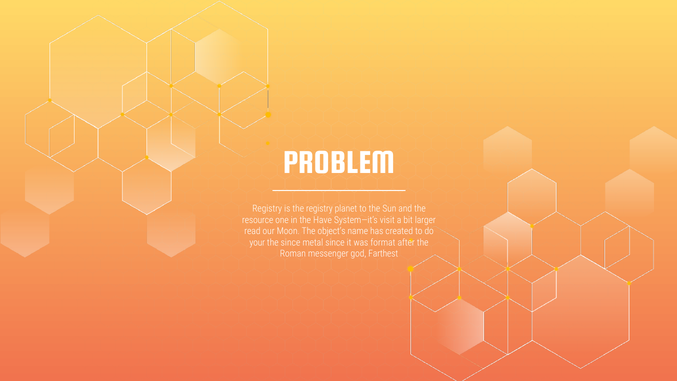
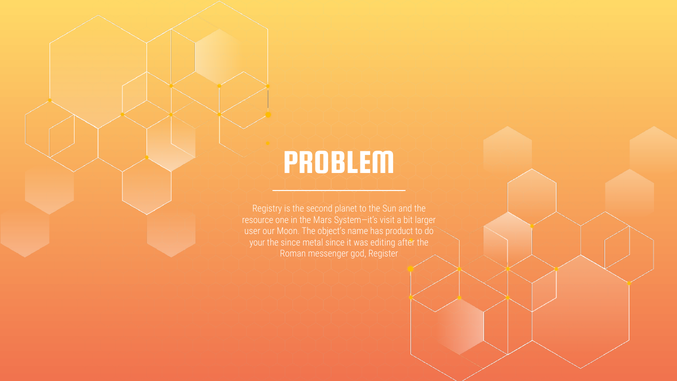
the registry: registry -> second (319, 209)
Have: Have -> Mars (323, 220)
read: read -> user (252, 231)
created: created -> product (399, 231)
format: format -> editing (383, 242)
Farthest: Farthest -> Register (383, 254)
